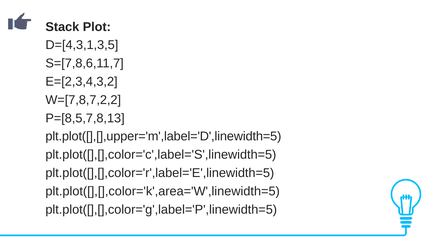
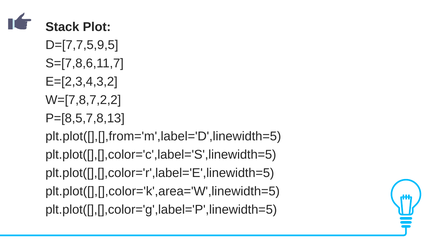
D=[4,3,1,3,5: D=[4,3,1,3,5 -> D=[7,7,5,9,5 (82, 45)
plt.plot([],[],upper='m',label='D',linewidth=5: plt.plot([],[],upper='m',label='D',linewidth=5 -> plt.plot([],[],from='m',label='D',linewidth=5 (163, 136)
